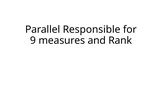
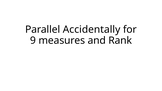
Responsible: Responsible -> Accidentally (92, 30)
